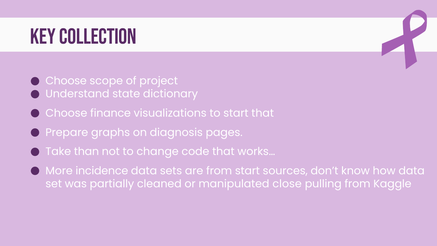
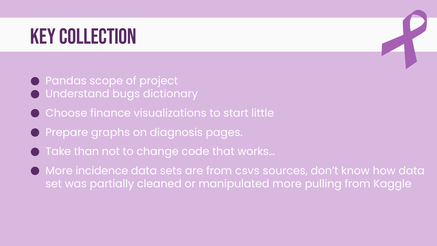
Choose: Choose -> Pandas (66, 81)
state: state -> bugs (126, 94)
start that: that -> little (263, 113)
from start: start -> csvs (247, 171)
manipulated close: close -> more (287, 184)
